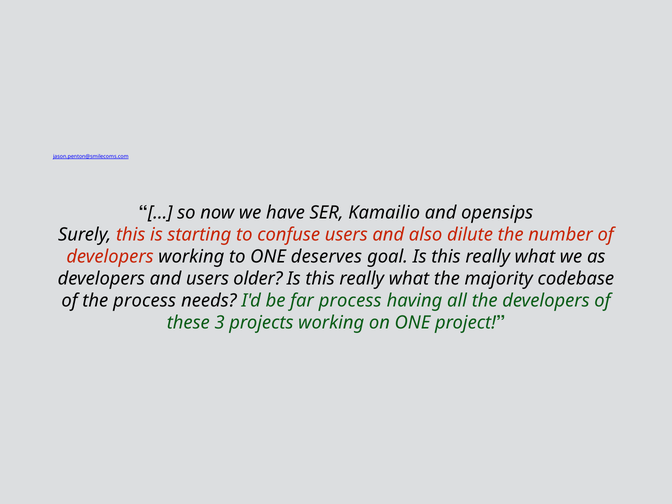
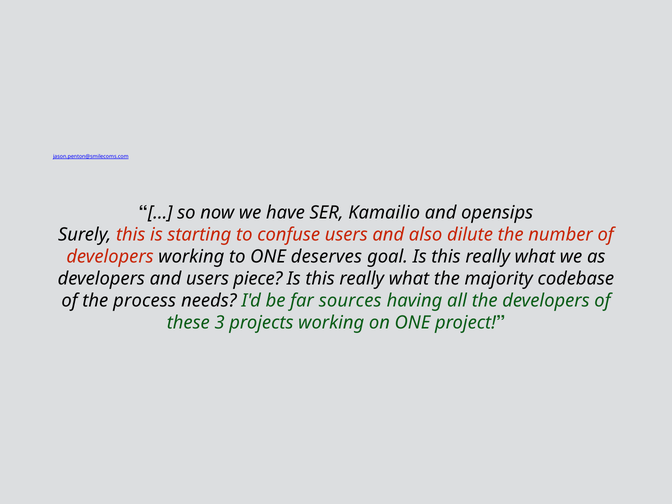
older: older -> piece (258, 279)
far process: process -> sources (350, 301)
